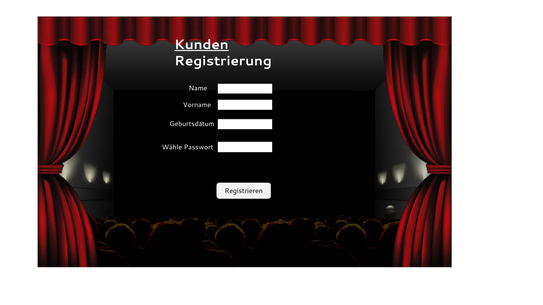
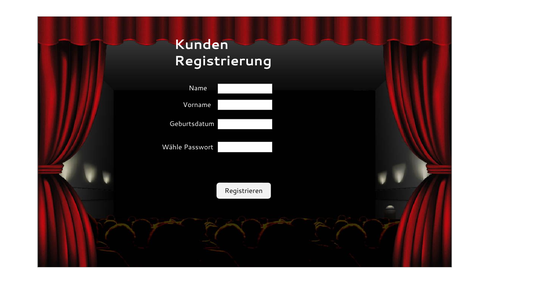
Kunden underline: present -> none (201, 45)
